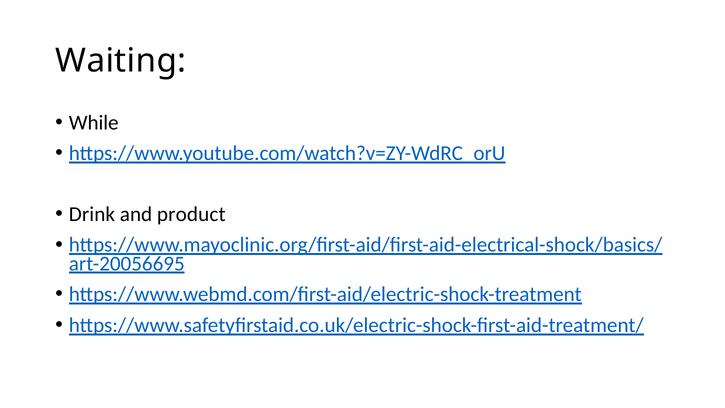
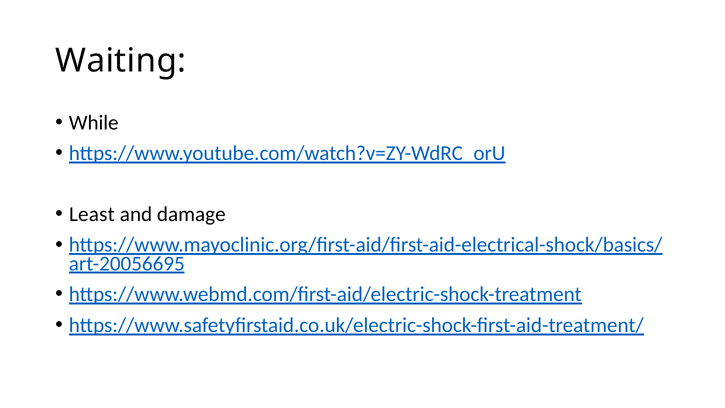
Drink: Drink -> Least (92, 214)
product: product -> damage (191, 214)
